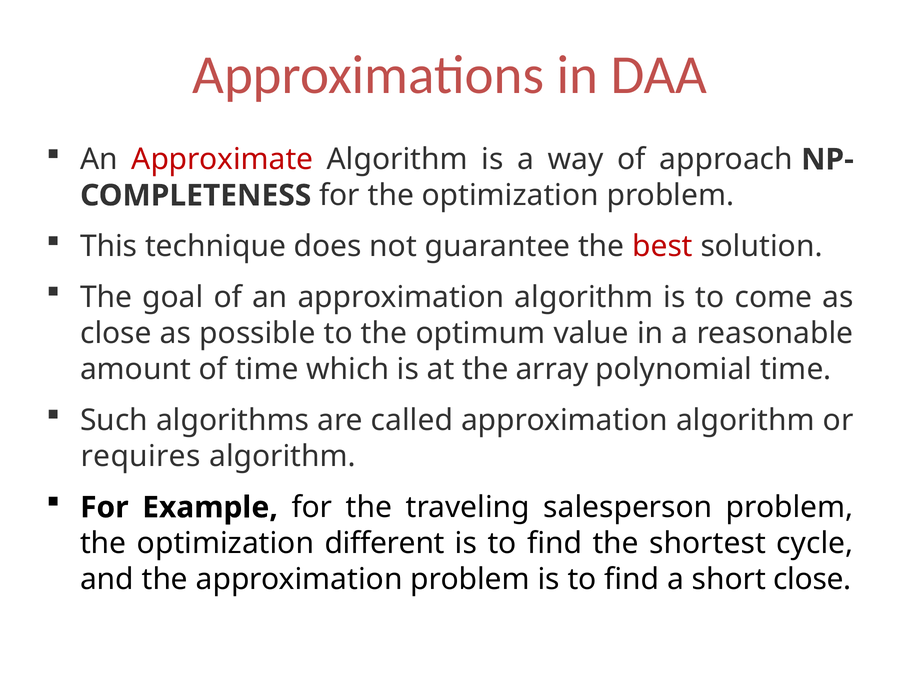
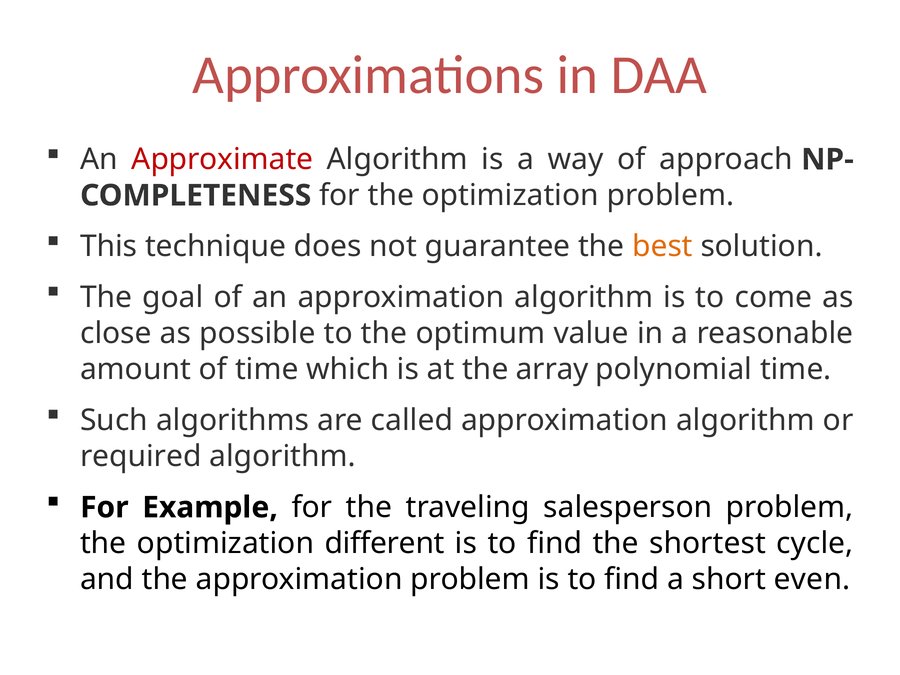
best colour: red -> orange (662, 246)
requires: requires -> required (141, 456)
short close: close -> even (812, 579)
